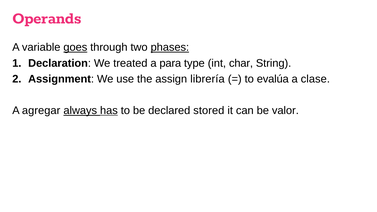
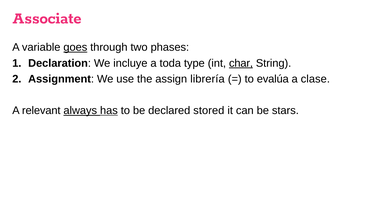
Operands: Operands -> Associate (47, 18)
phases underline: present -> none (170, 47)
treated: treated -> incluye (130, 63)
para: para -> toda (170, 63)
char underline: none -> present (241, 63)
agregar: agregar -> relevant (41, 111)
valor: valor -> stars (285, 111)
